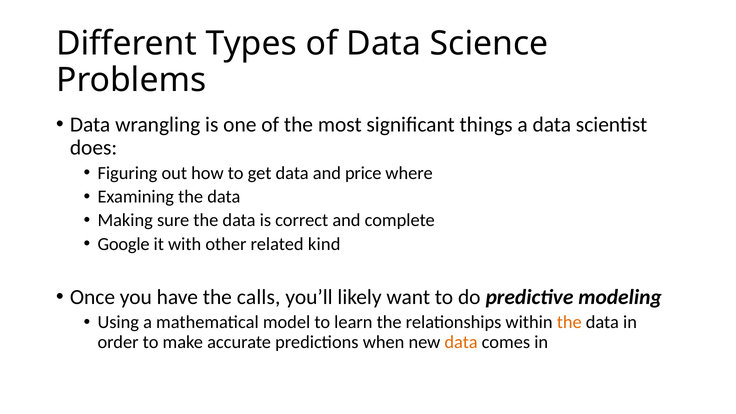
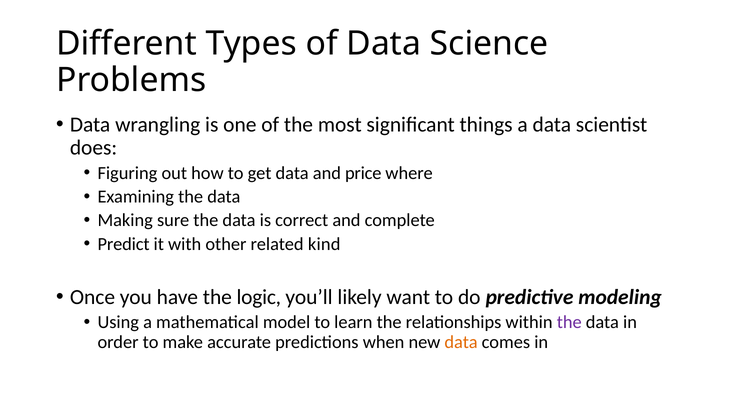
Google: Google -> Predict (124, 244)
calls: calls -> logic (259, 297)
the colour: orange -> purple (569, 322)
